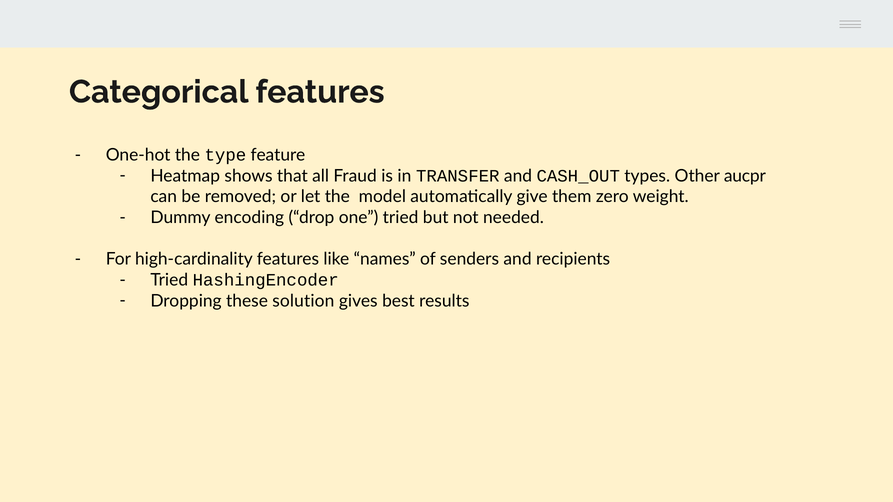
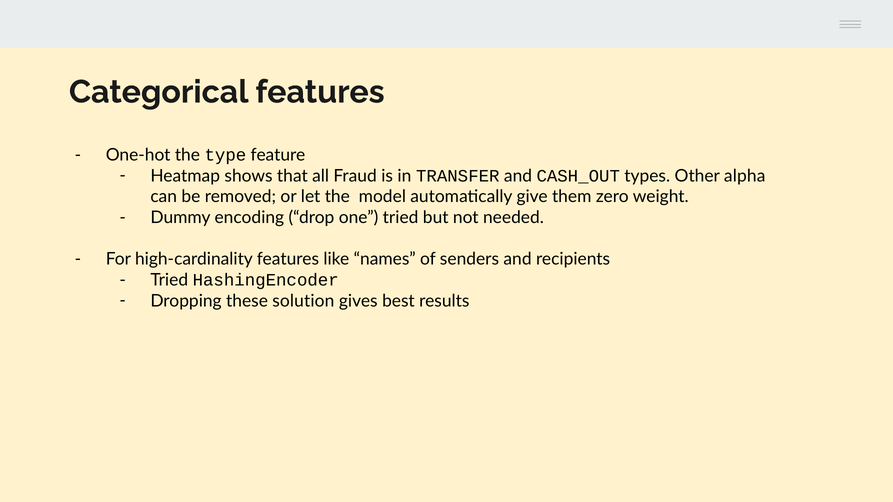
aucpr: aucpr -> alpha (745, 176)
